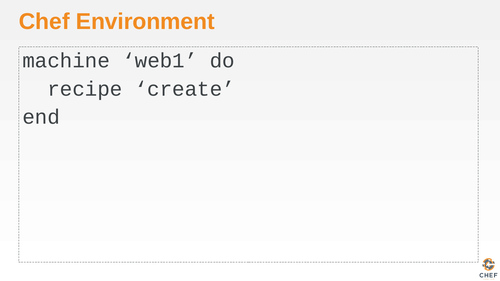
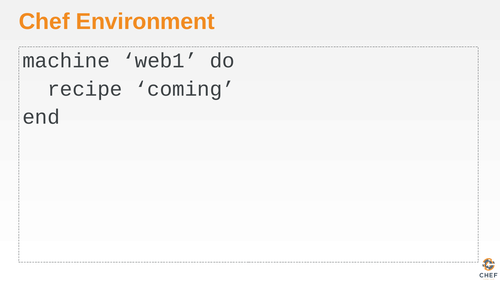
create: create -> coming (185, 89)
